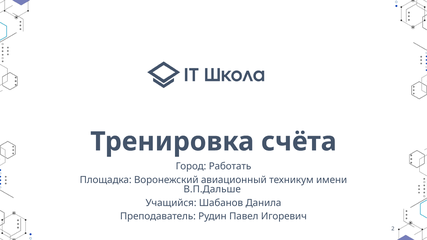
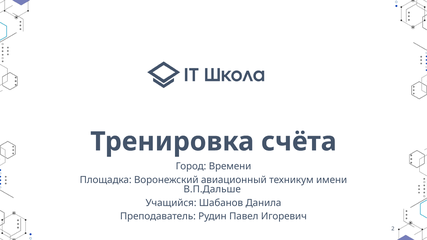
Работать: Работать -> Времени (230, 166)
